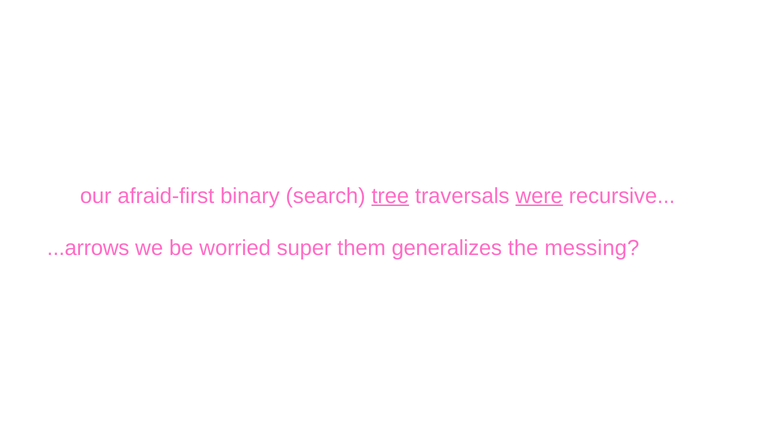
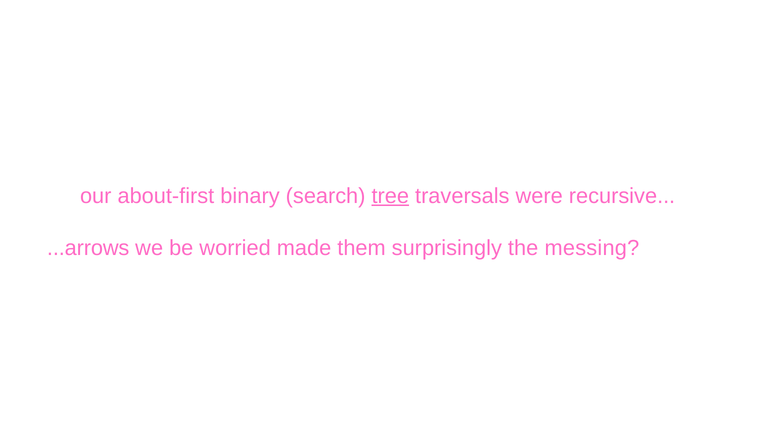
afraid-first: afraid-first -> about-first (166, 196)
were underline: present -> none (539, 196)
super: super -> made (304, 248)
generalizes: generalizes -> surprisingly (447, 248)
